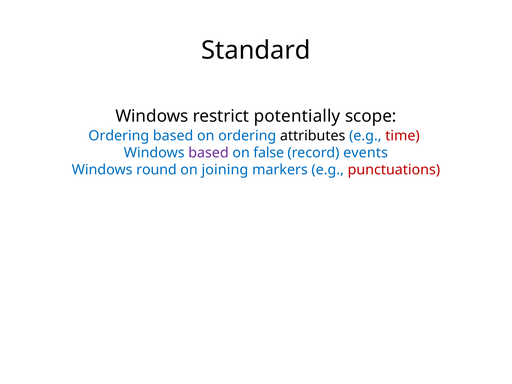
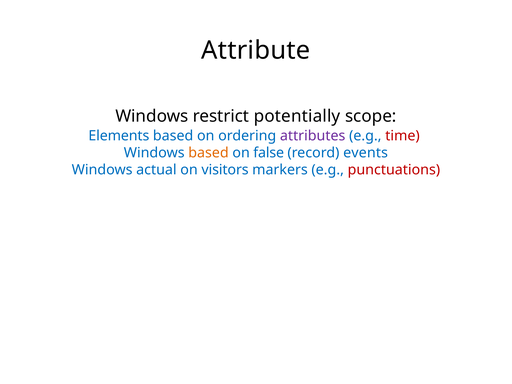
Standard: Standard -> Attribute (256, 50)
Ordering: Ordering -> Elements (119, 136)
attributes colour: black -> purple (313, 136)
based colour: purple -> orange (208, 153)
round: round -> actual (156, 170)
joining: joining -> visitors (225, 170)
